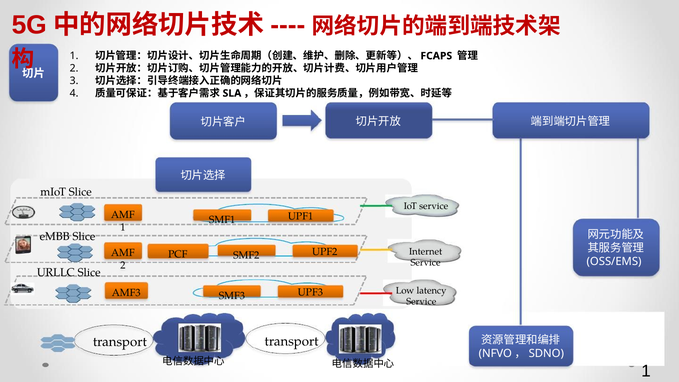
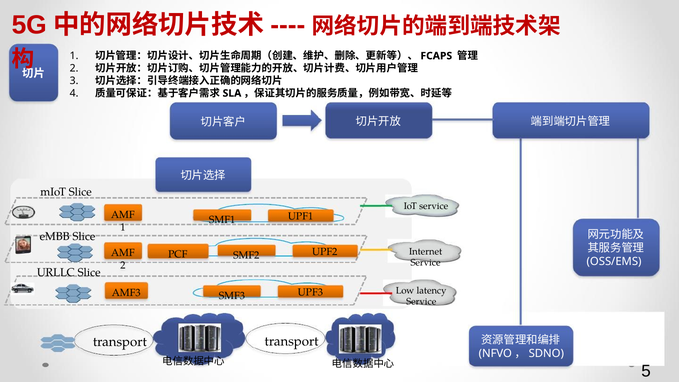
1: 1 -> 5 (646, 371)
